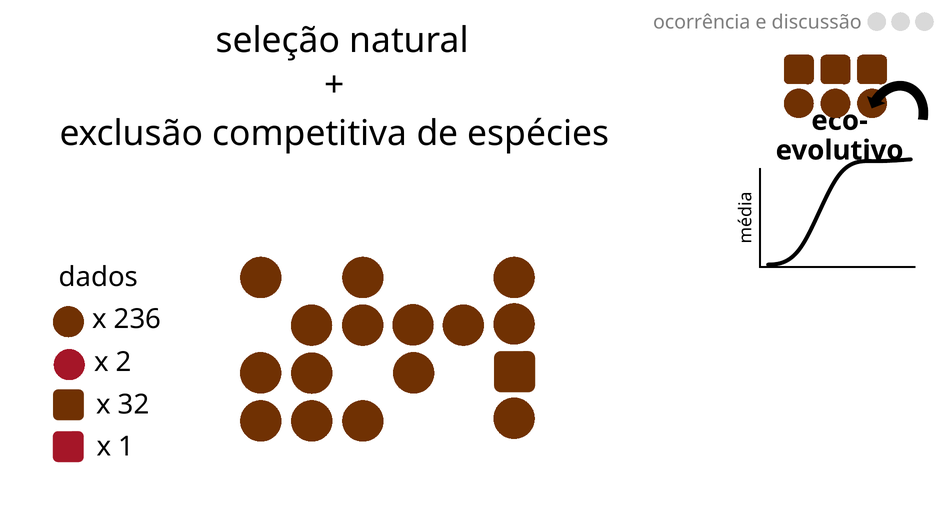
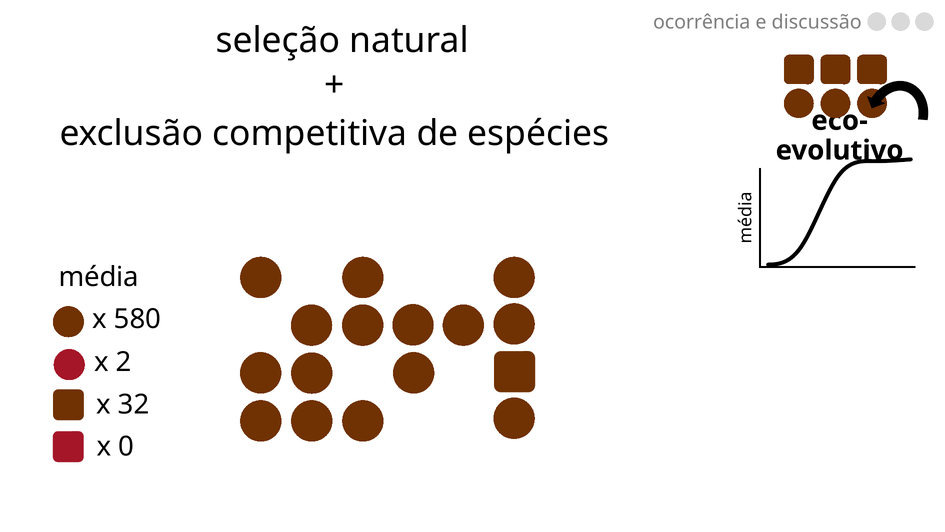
dados: dados -> média (99, 277)
236: 236 -> 580 (138, 319)
1: 1 -> 0 (126, 446)
